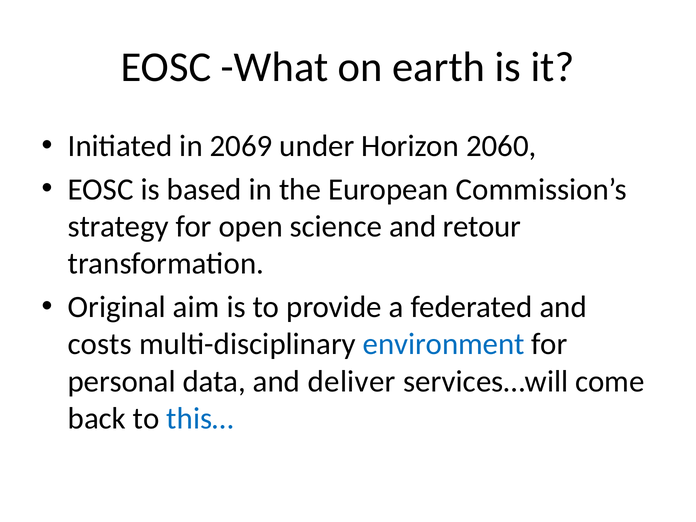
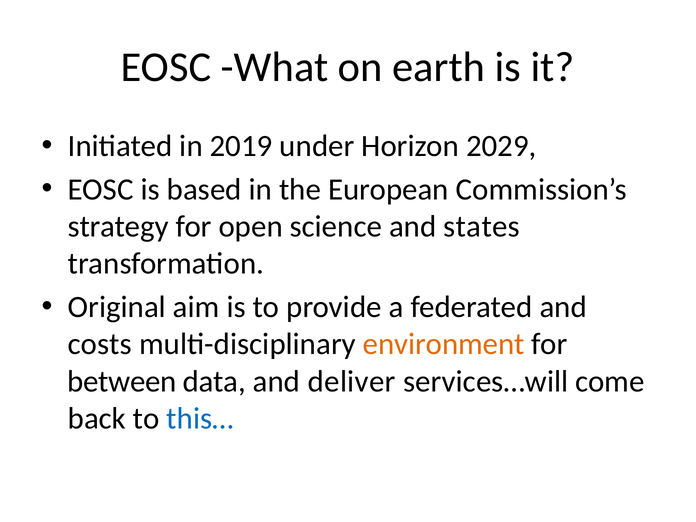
2069: 2069 -> 2019 (241, 146)
2060: 2060 -> 2029 (501, 146)
retour: retour -> states (482, 227)
environment colour: blue -> orange (444, 344)
personal: personal -> between (122, 381)
